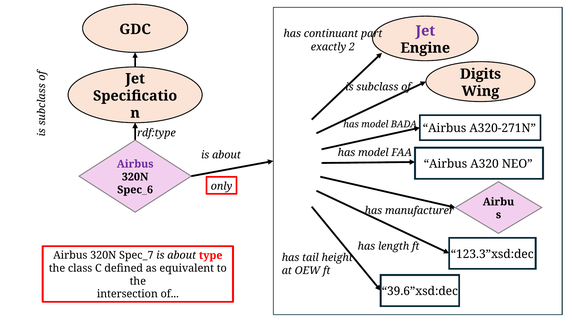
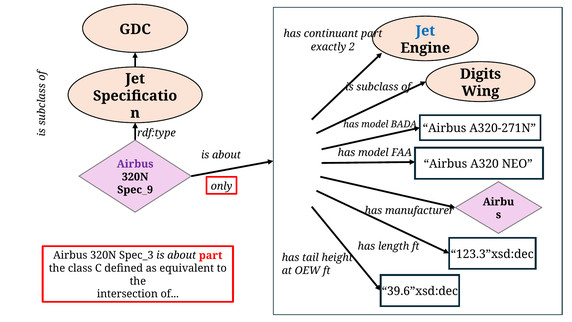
Jet colour: purple -> blue (425, 31)
Spec_6: Spec_6 -> Spec_9 (135, 190)
Spec_7: Spec_7 -> Spec_3 (136, 255)
about type: type -> part (211, 255)
